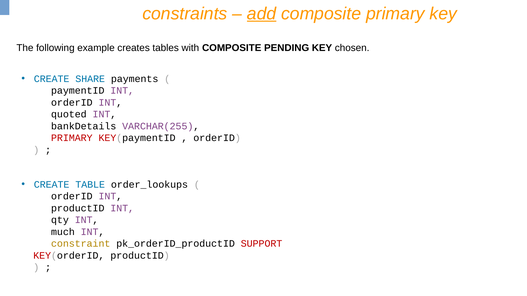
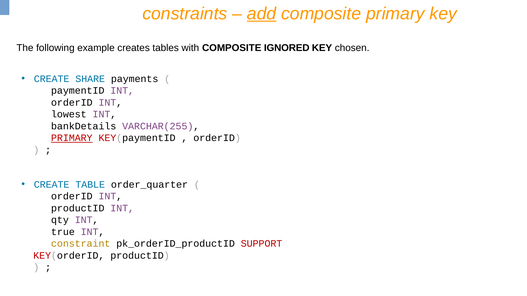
PENDING: PENDING -> IGNORED (287, 48)
quoted: quoted -> lowest (69, 115)
PRIMARY underline: none -> present (72, 138)
order_lookups: order_lookups -> order_quarter (149, 185)
much: much -> true (63, 232)
